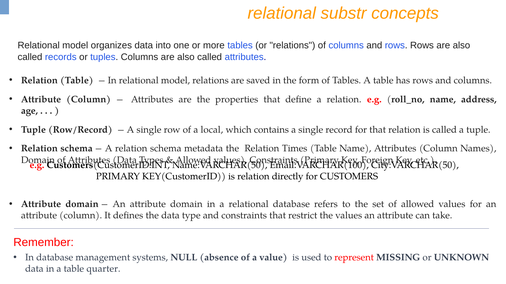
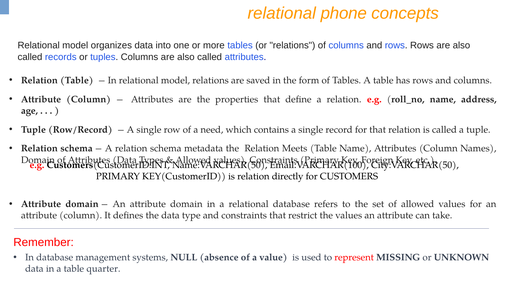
substr: substr -> phone (344, 13)
local: local -> need (212, 130)
Times: Times -> Meets (295, 149)
